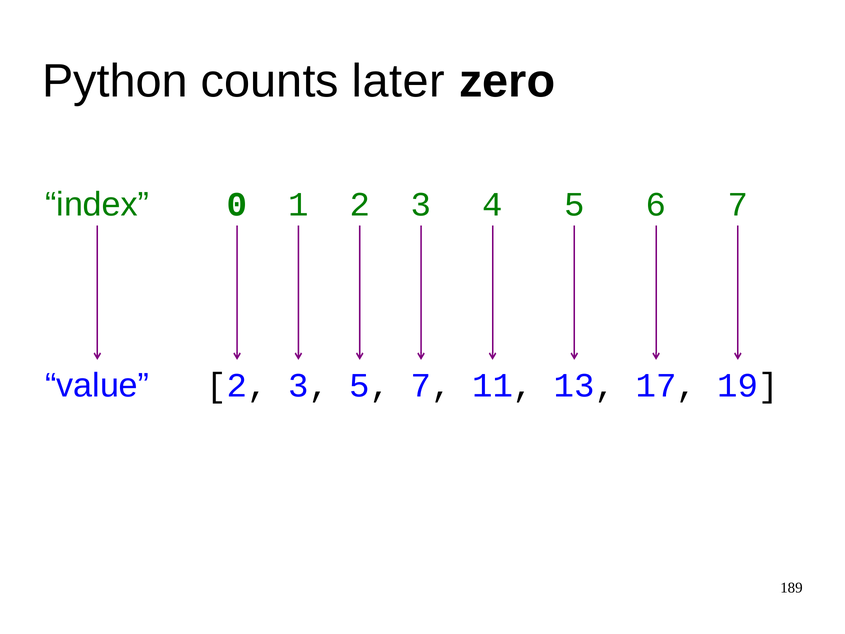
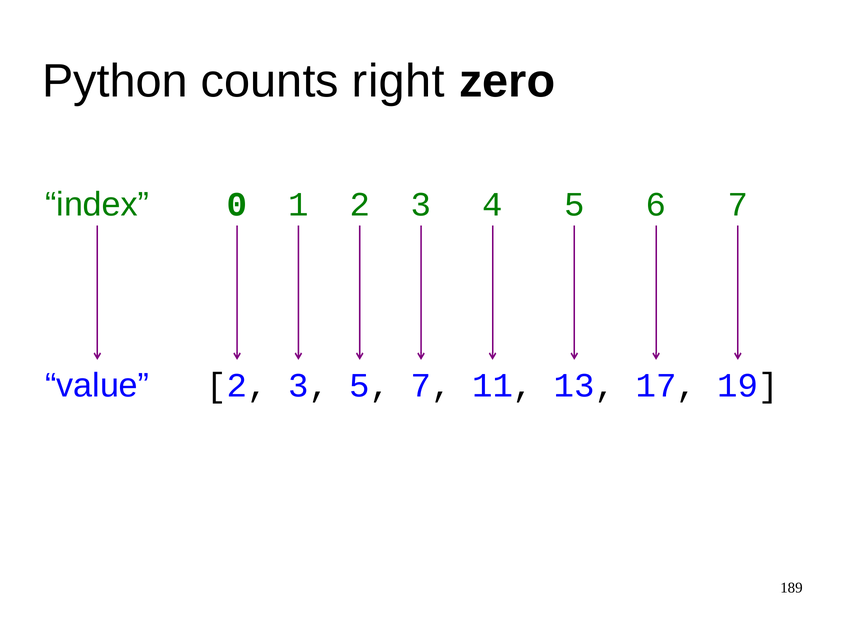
later: later -> right (398, 81)
